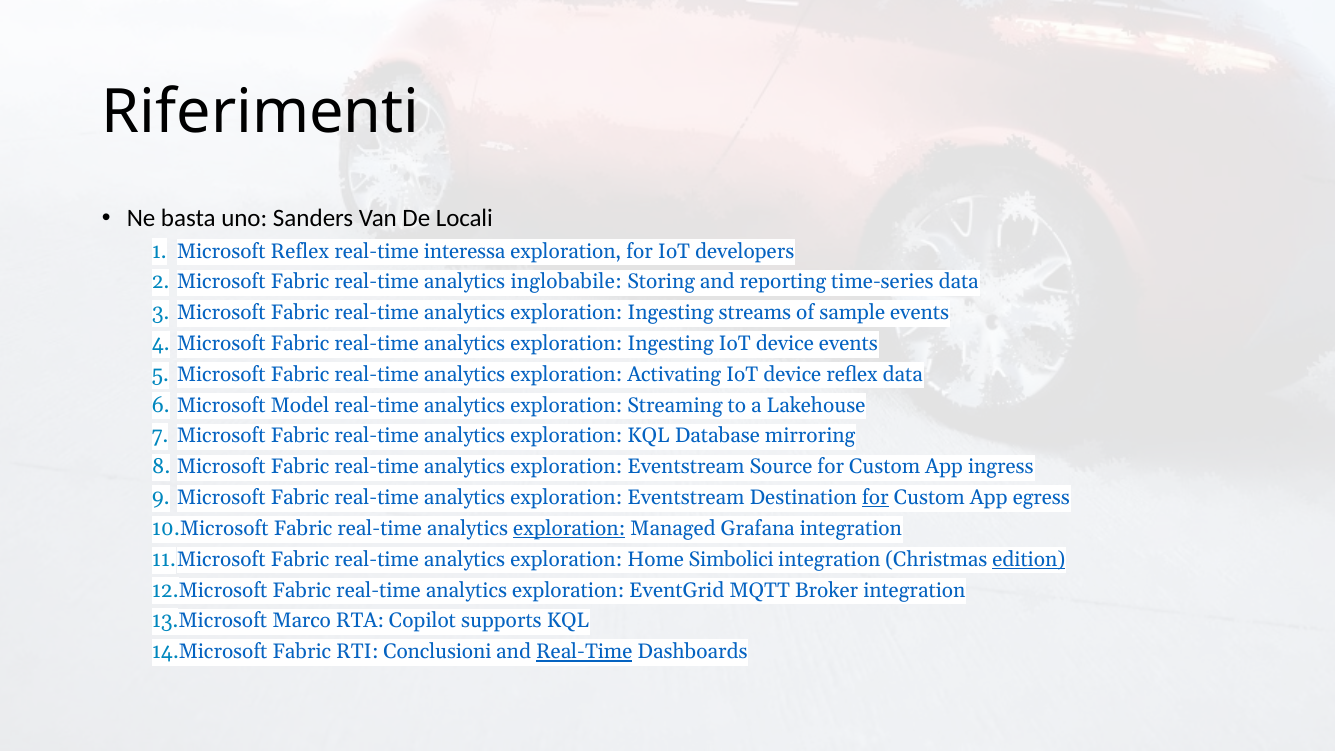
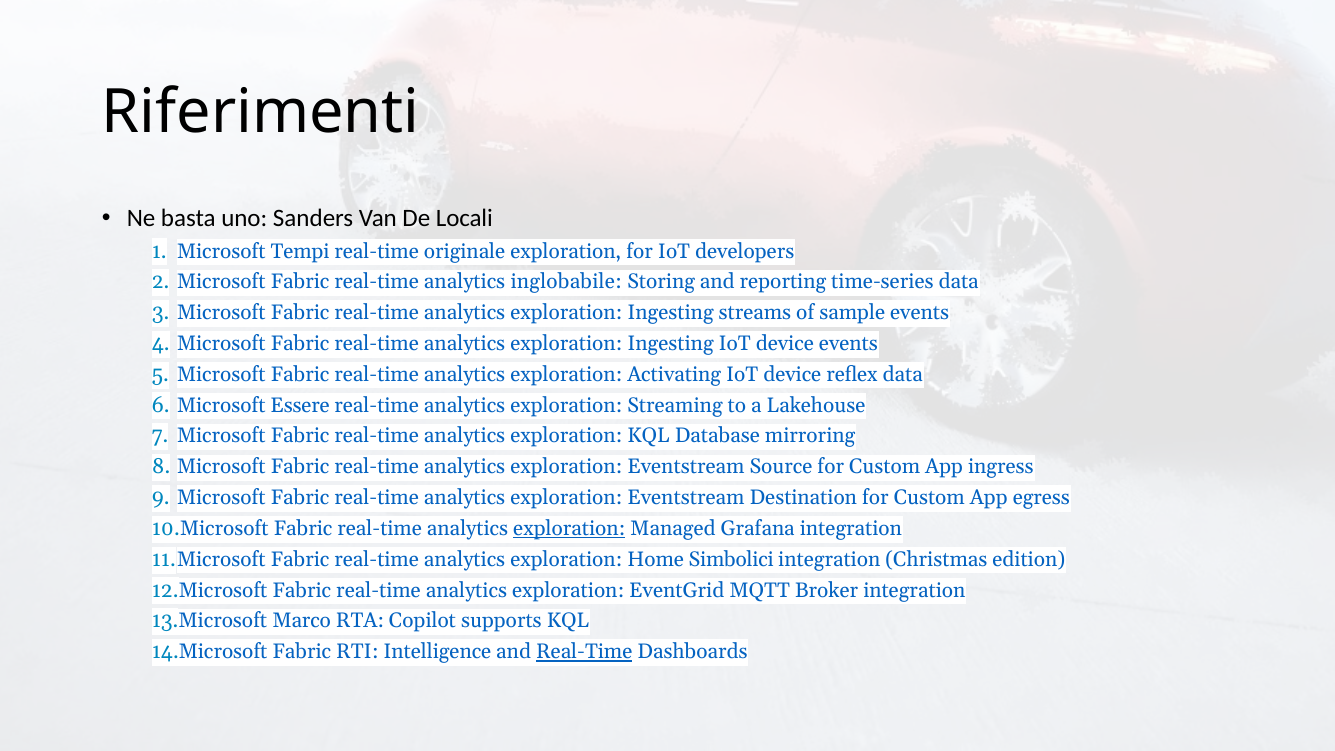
Microsoft Reflex: Reflex -> Tempi (300, 251)
interessa: interessa -> originale (465, 251)
Model: Model -> Essere (300, 405)
for underline: present -> none (875, 498)
edition underline: present -> none (1029, 559)
Conclusioni: Conclusioni -> Intelligence (437, 652)
